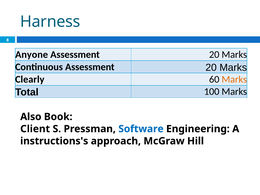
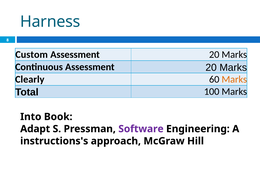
Anyone: Anyone -> Custom (32, 55)
Also: Also -> Into (31, 117)
Client: Client -> Adapt (35, 129)
Software colour: blue -> purple (141, 129)
